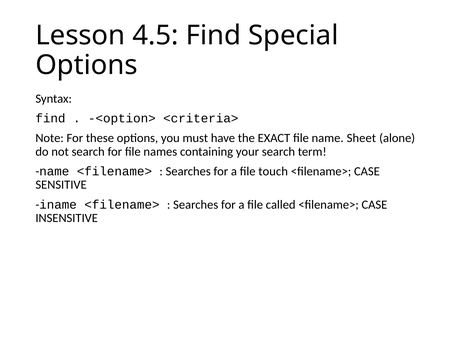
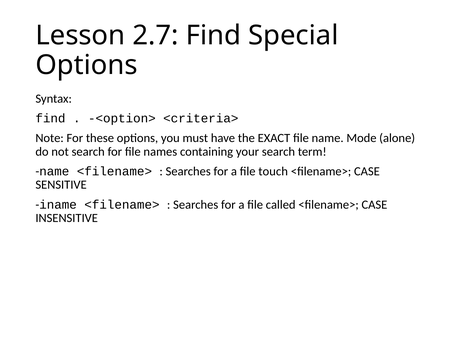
4.5: 4.5 -> 2.7 (156, 36)
Sheet: Sheet -> Mode (361, 138)
